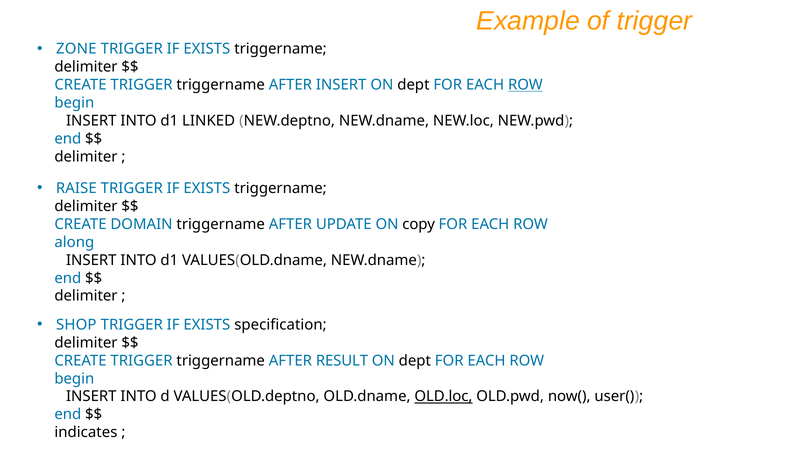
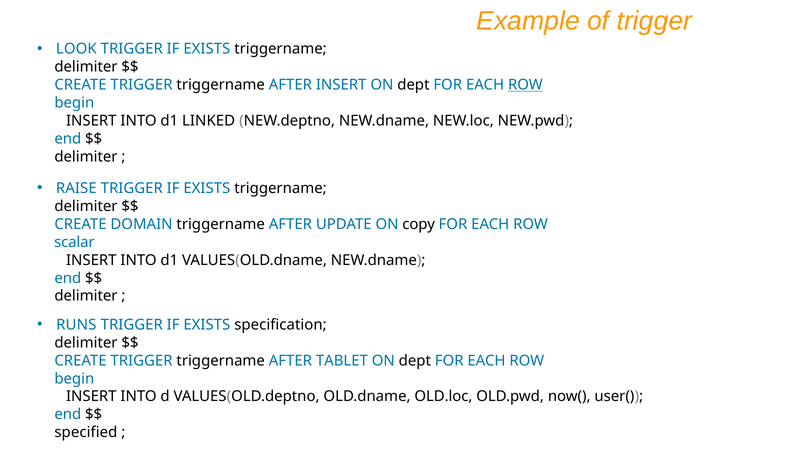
ZONE: ZONE -> LOOK (76, 49)
along: along -> scalar (74, 242)
SHOP: SHOP -> RUNS (76, 325)
RESULT: RESULT -> TABLET (342, 360)
OLD.loc underline: present -> none (443, 396)
indicates: indicates -> specified (86, 432)
